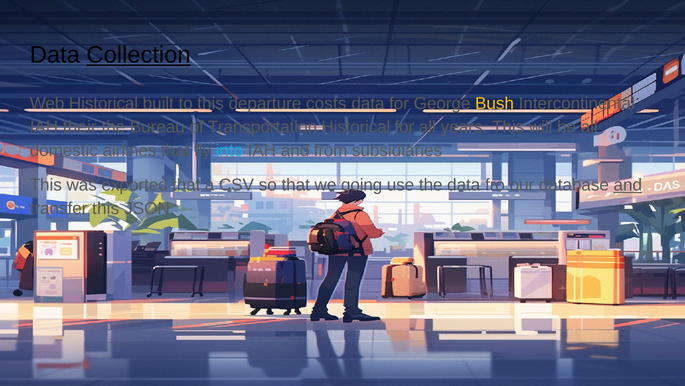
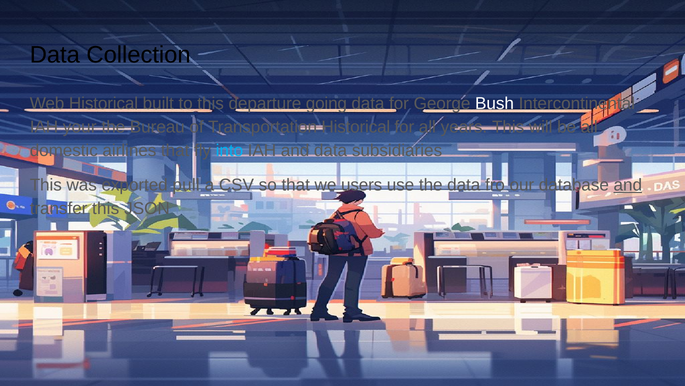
Collection underline: present -> none (139, 55)
costs: costs -> going (326, 103)
Bush colour: yellow -> white (495, 103)
their: their -> your (80, 127)
and from: from -> data (331, 150)
exported that: that -> pull (186, 185)
going: going -> users (362, 185)
